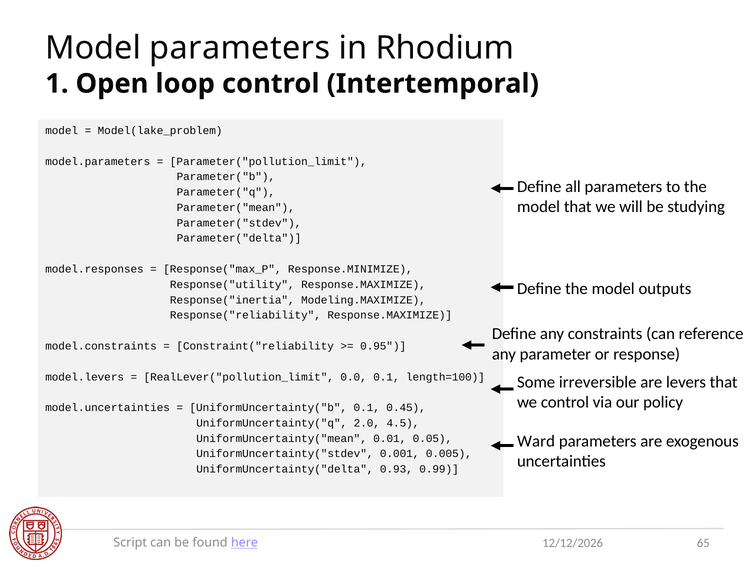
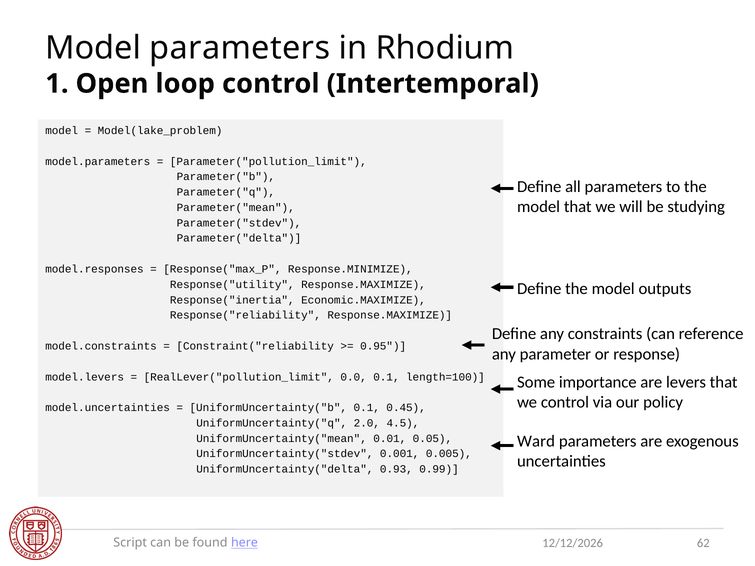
Modeling.MAXIMIZE: Modeling.MAXIMIZE -> Economic.MAXIMIZE (364, 300)
irreversible: irreversible -> importance (598, 382)
65: 65 -> 62 (703, 543)
